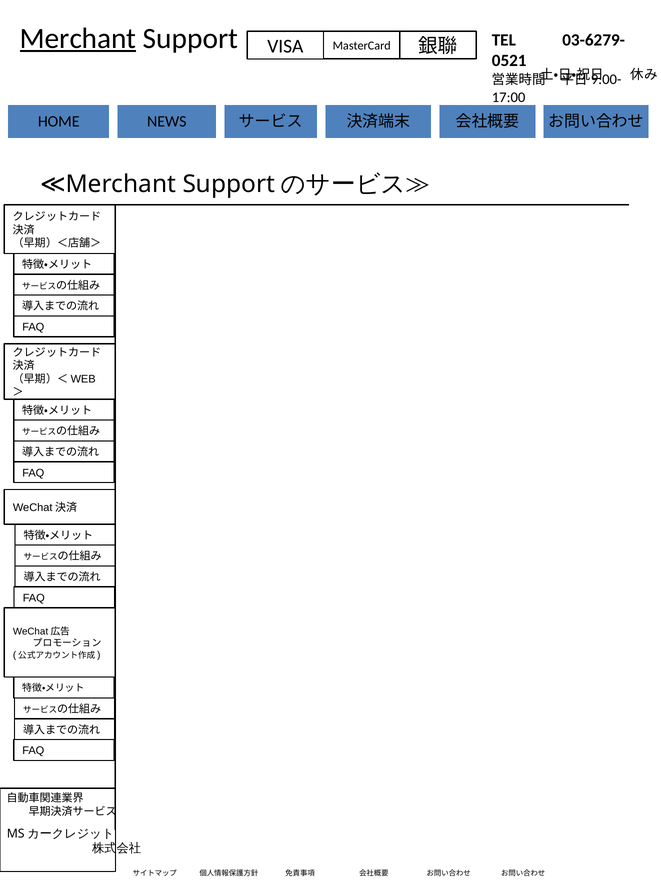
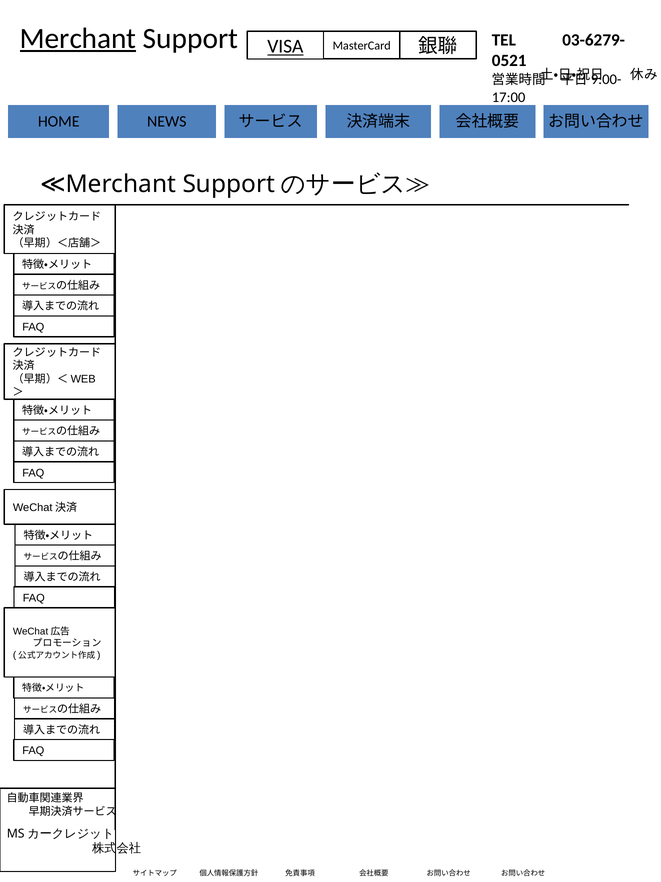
VISA underline: none -> present (285, 46)
